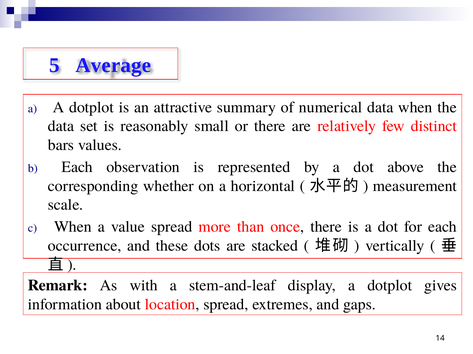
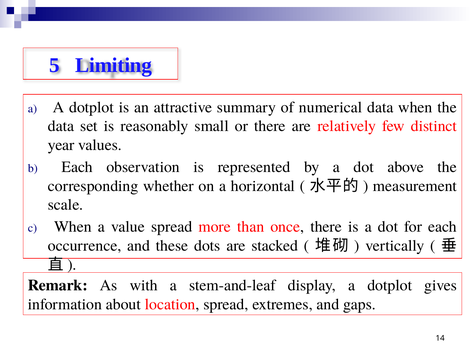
Average: Average -> Limiting (114, 65)
bars: bars -> year (61, 145)
